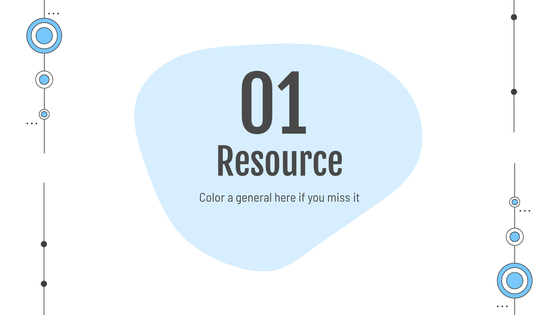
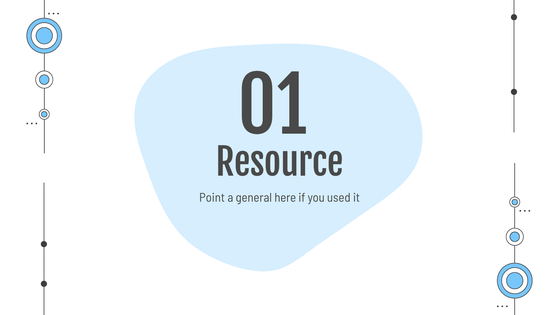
Color: Color -> Point (212, 197)
miss: miss -> used (339, 197)
